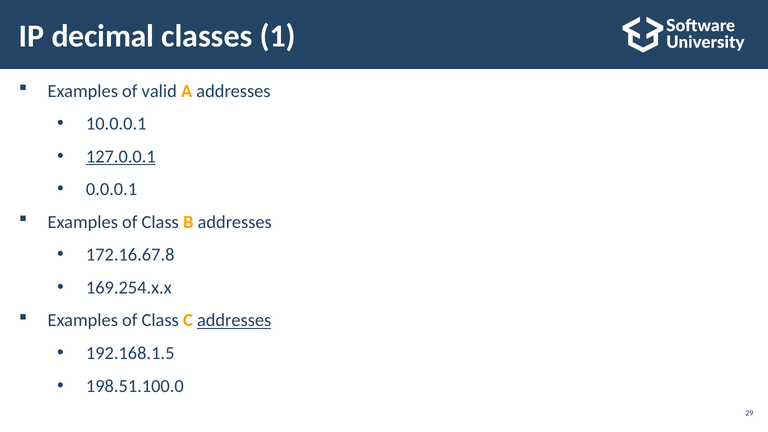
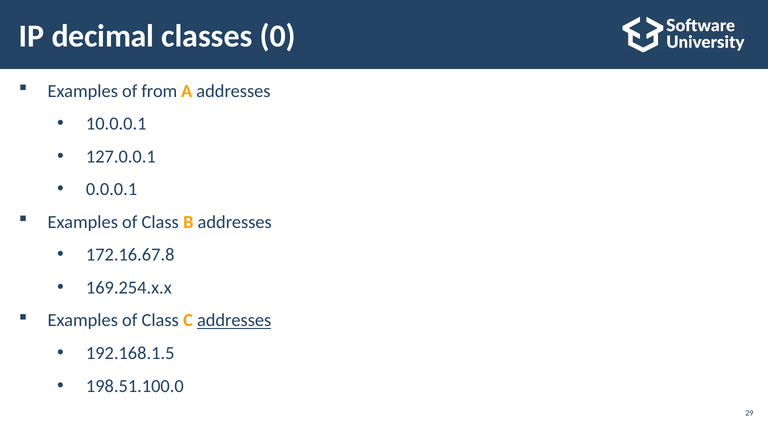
1: 1 -> 0 (278, 36)
valid: valid -> from (159, 91)
127.0.0.1 underline: present -> none (121, 157)
